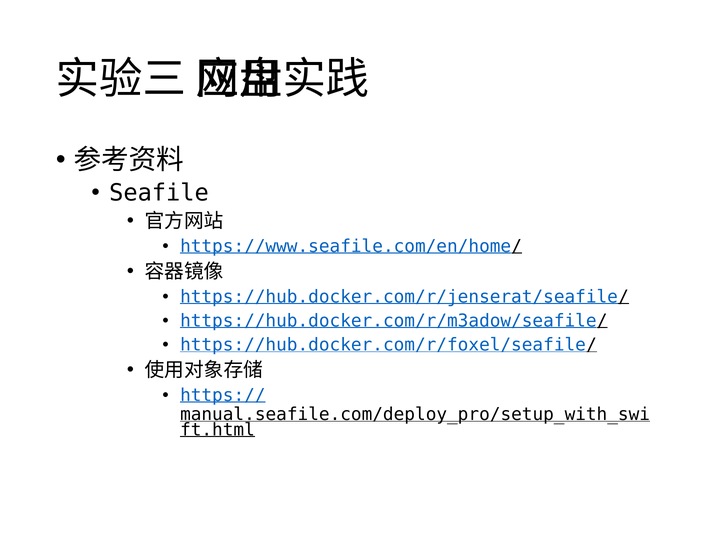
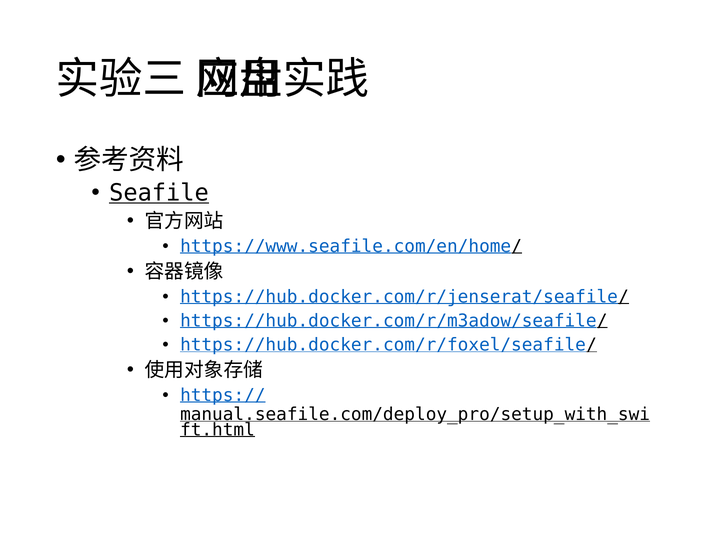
Seafile underline: none -> present (159, 193)
